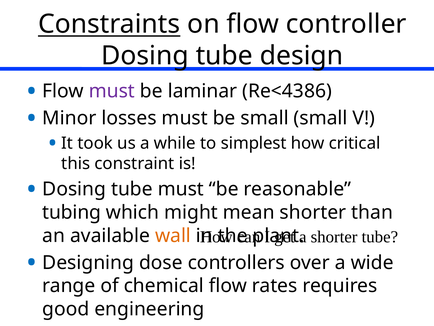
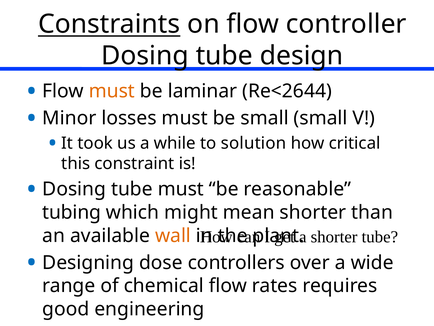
must colour: purple -> orange (112, 91)
Re<4386: Re<4386 -> Re<2644 (287, 91)
simplest: simplest -> solution (254, 143)
